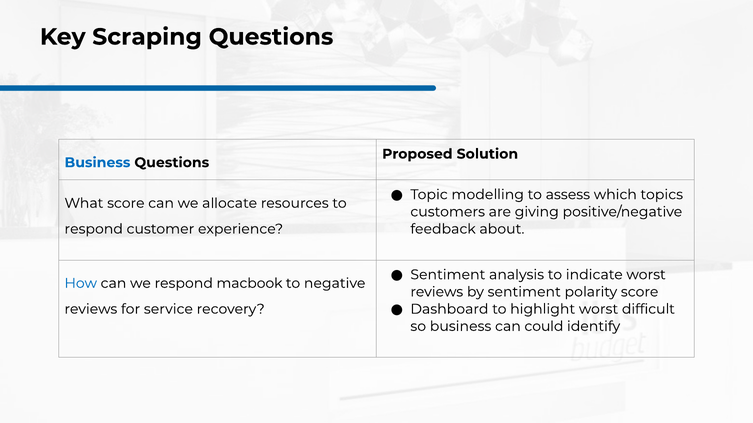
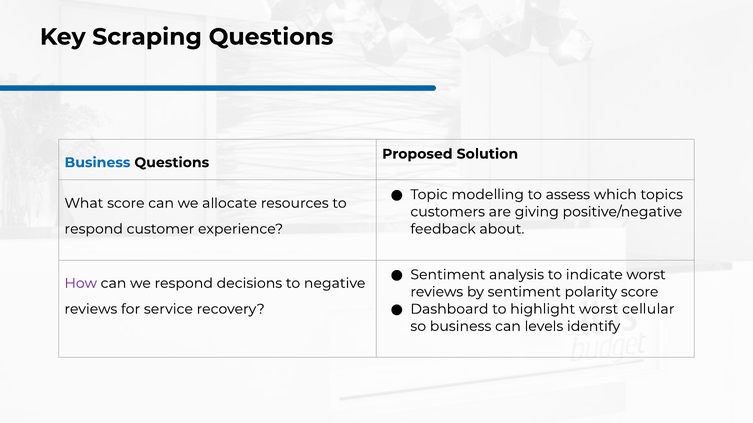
How colour: blue -> purple (81, 284)
macbook: macbook -> decisions (249, 284)
difficult: difficult -> cellular (648, 309)
could: could -> levels (544, 327)
